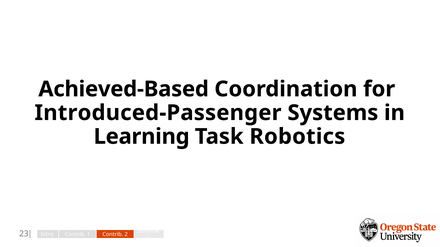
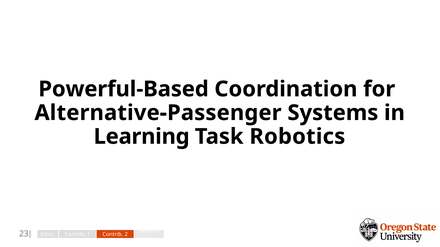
Achieved-Based: Achieved-Based -> Powerful-Based (124, 89)
Introduced-Passenger: Introduced-Passenger -> Alternative-Passenger (158, 113)
